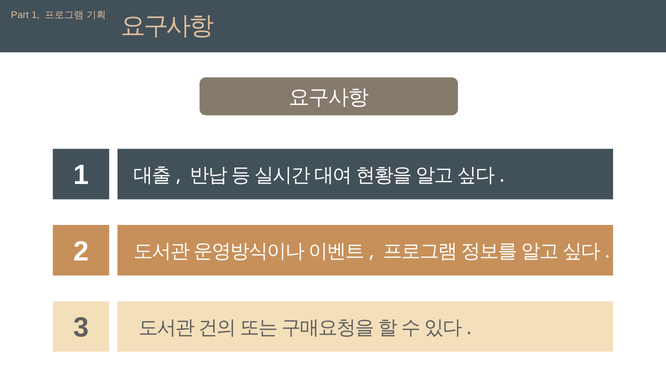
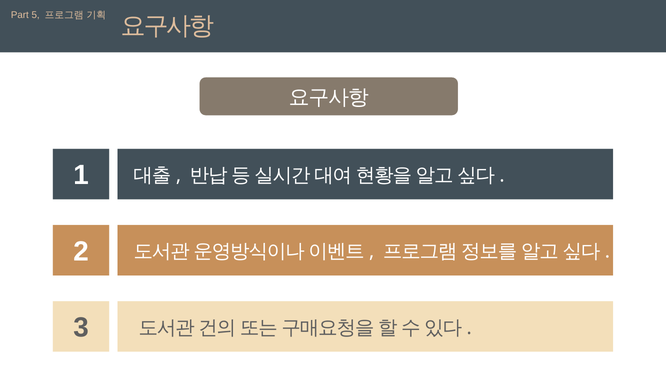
Part 1: 1 -> 5 (36, 15)
